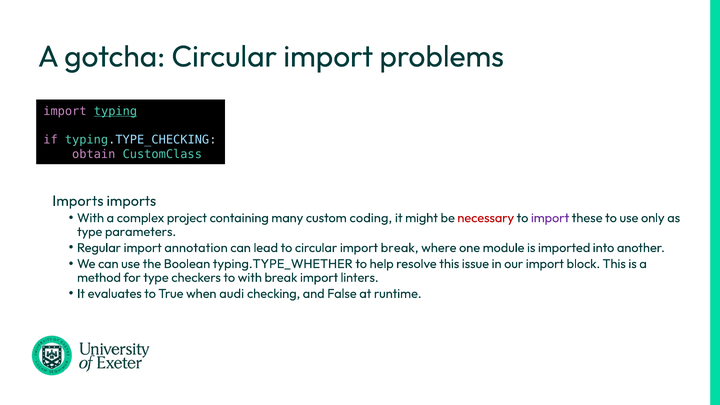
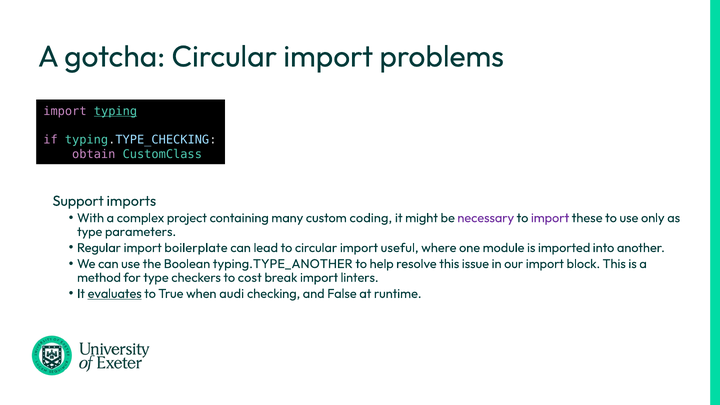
Imports: Imports -> Support (78, 201)
necessary colour: red -> purple (486, 218)
annotation: annotation -> boilerplate (196, 248)
import break: break -> useful (400, 248)
typing.TYPE_WHETHER: typing.TYPE_WHETHER -> typing.TYPE_ANOTHER (283, 264)
to with: with -> cost (250, 278)
evaluates underline: none -> present (115, 294)
